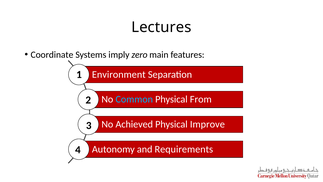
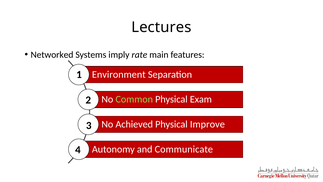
Coordinate: Coordinate -> Networked (52, 55)
zero: zero -> rate (139, 55)
Common colour: light blue -> light green (134, 99)
From: From -> Exam (201, 99)
Requirements: Requirements -> Communicate (184, 149)
